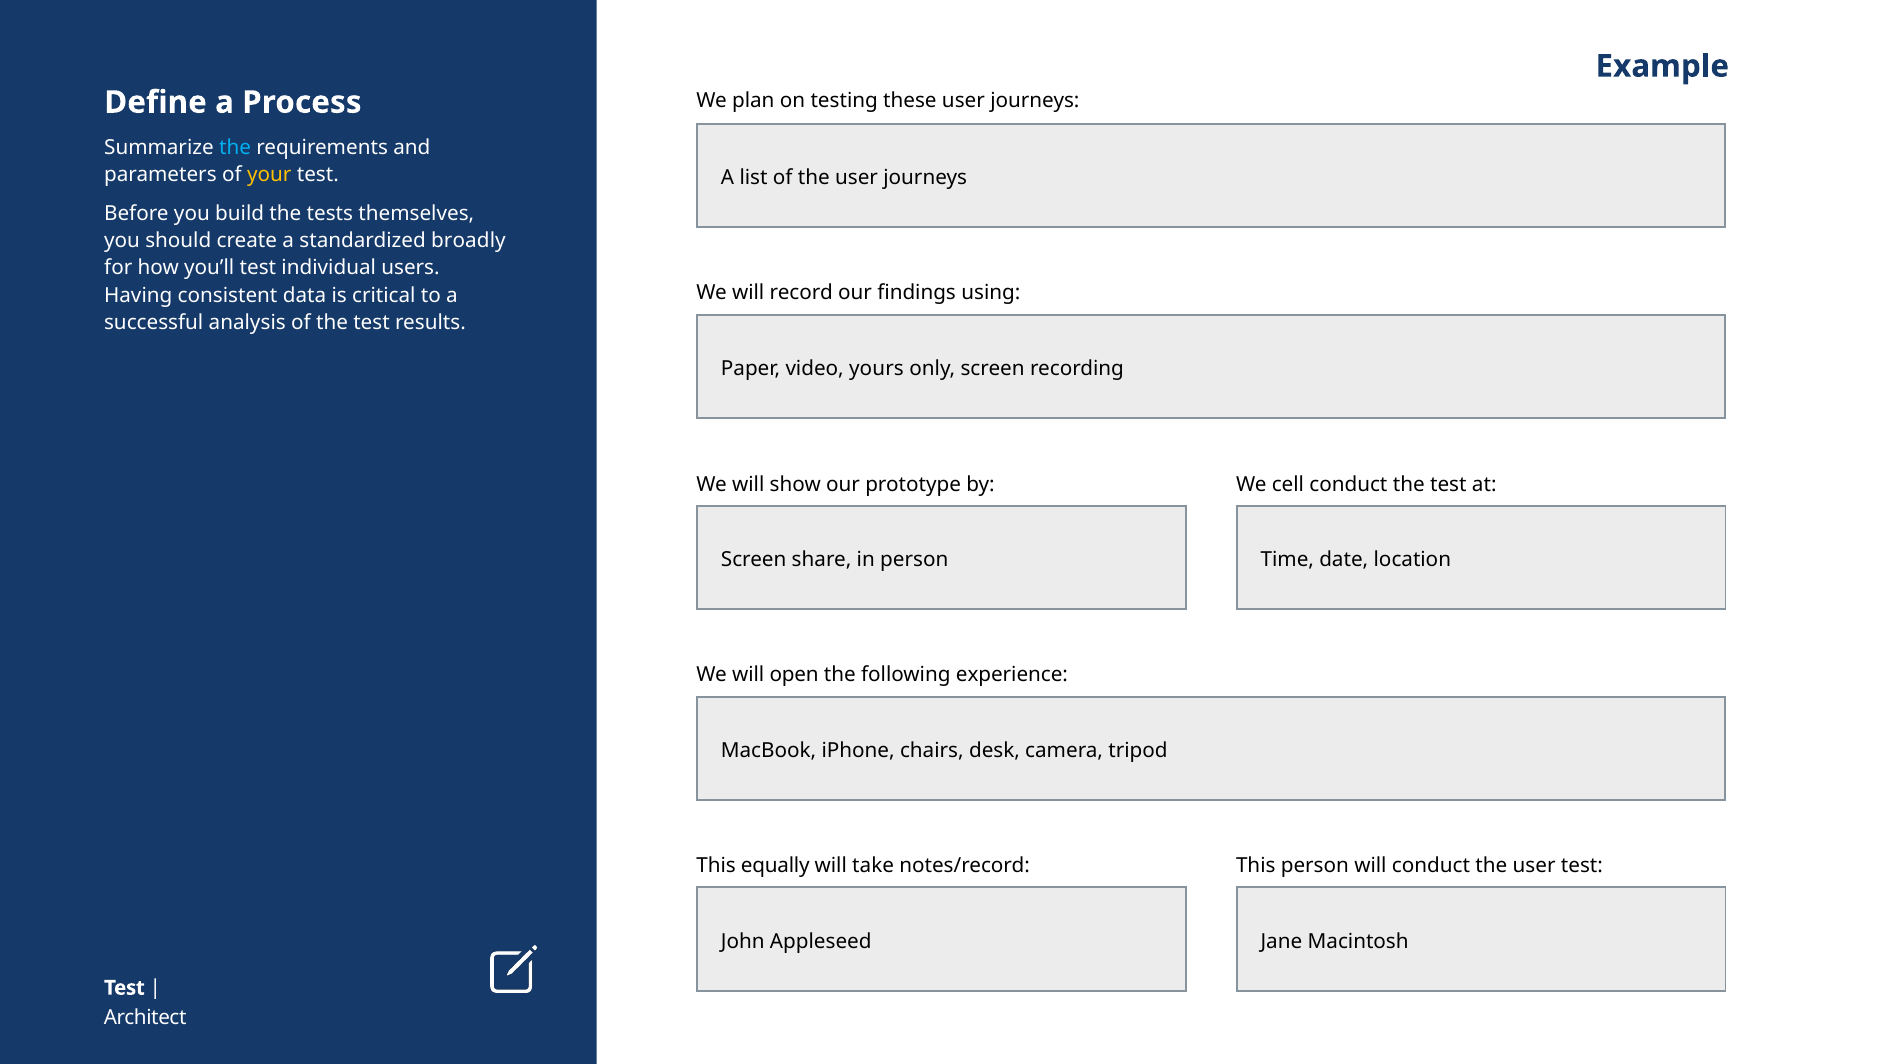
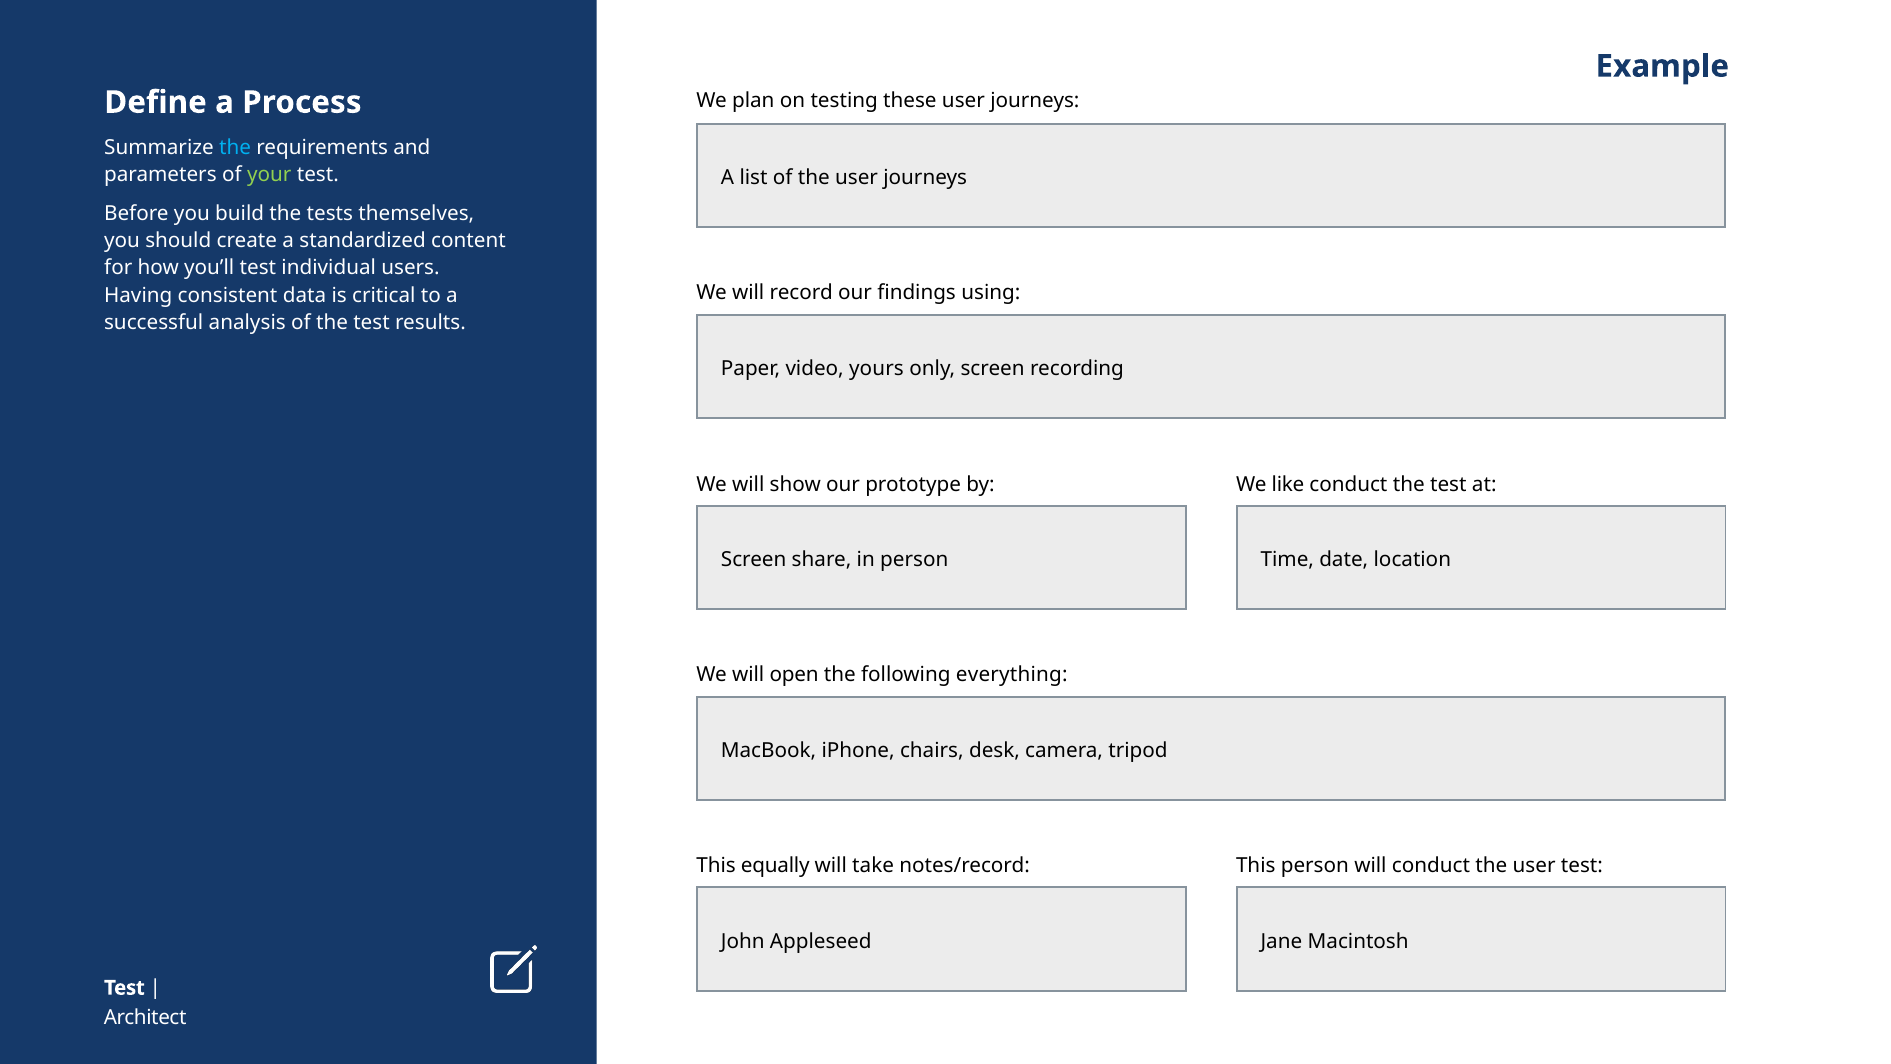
your colour: yellow -> light green (269, 174)
broadly: broadly -> content (468, 241)
cell: cell -> like (1288, 484)
experience: experience -> everything (1012, 675)
